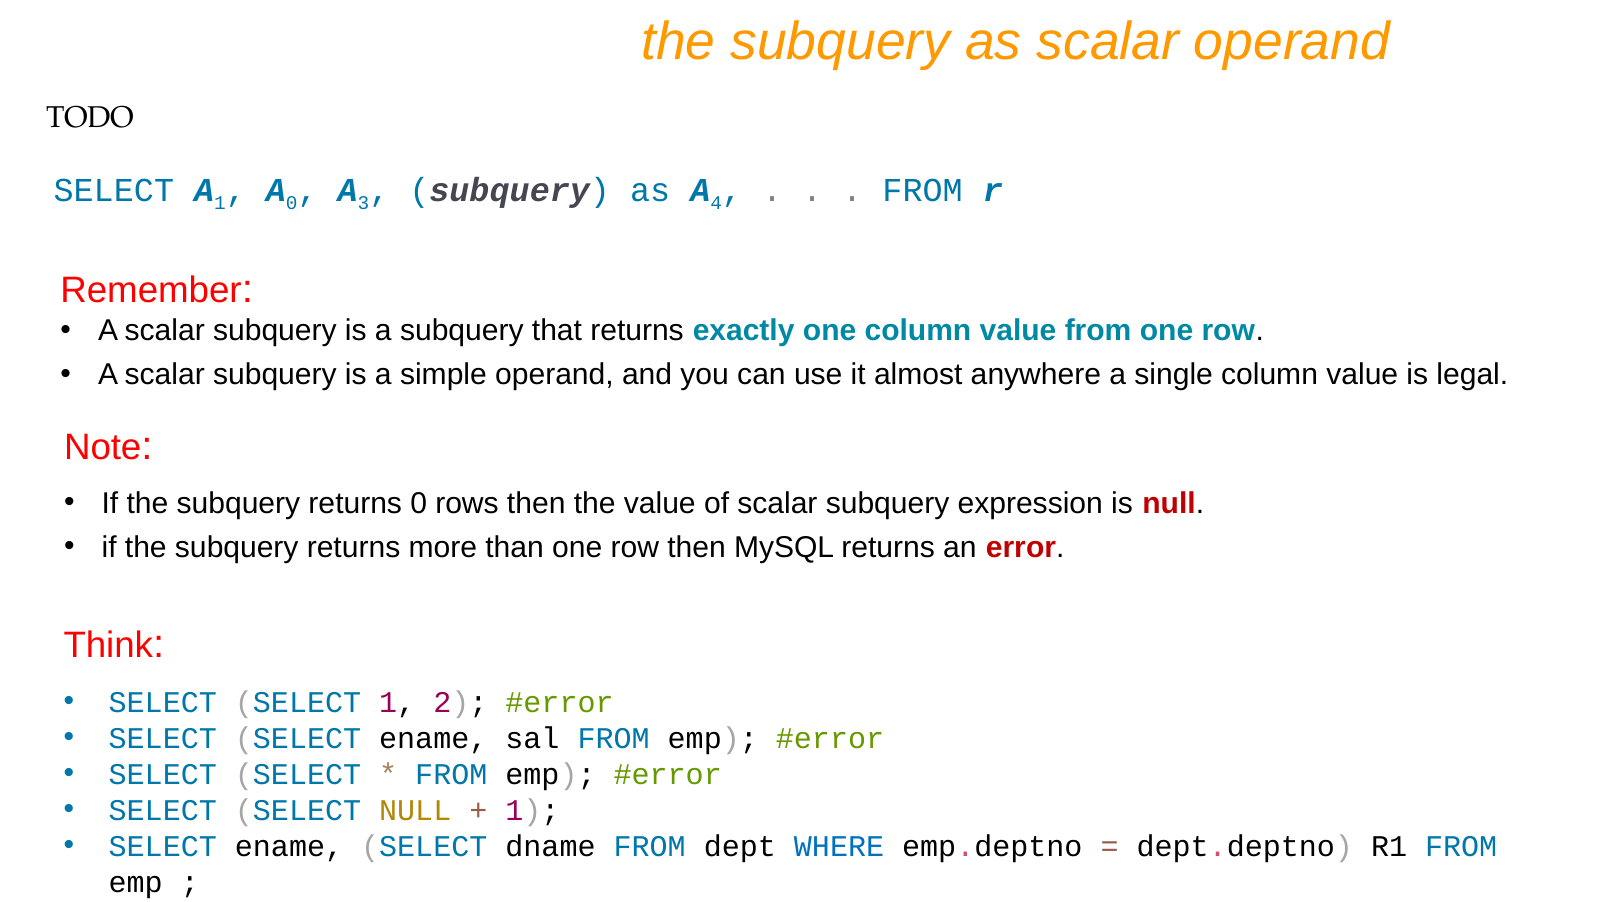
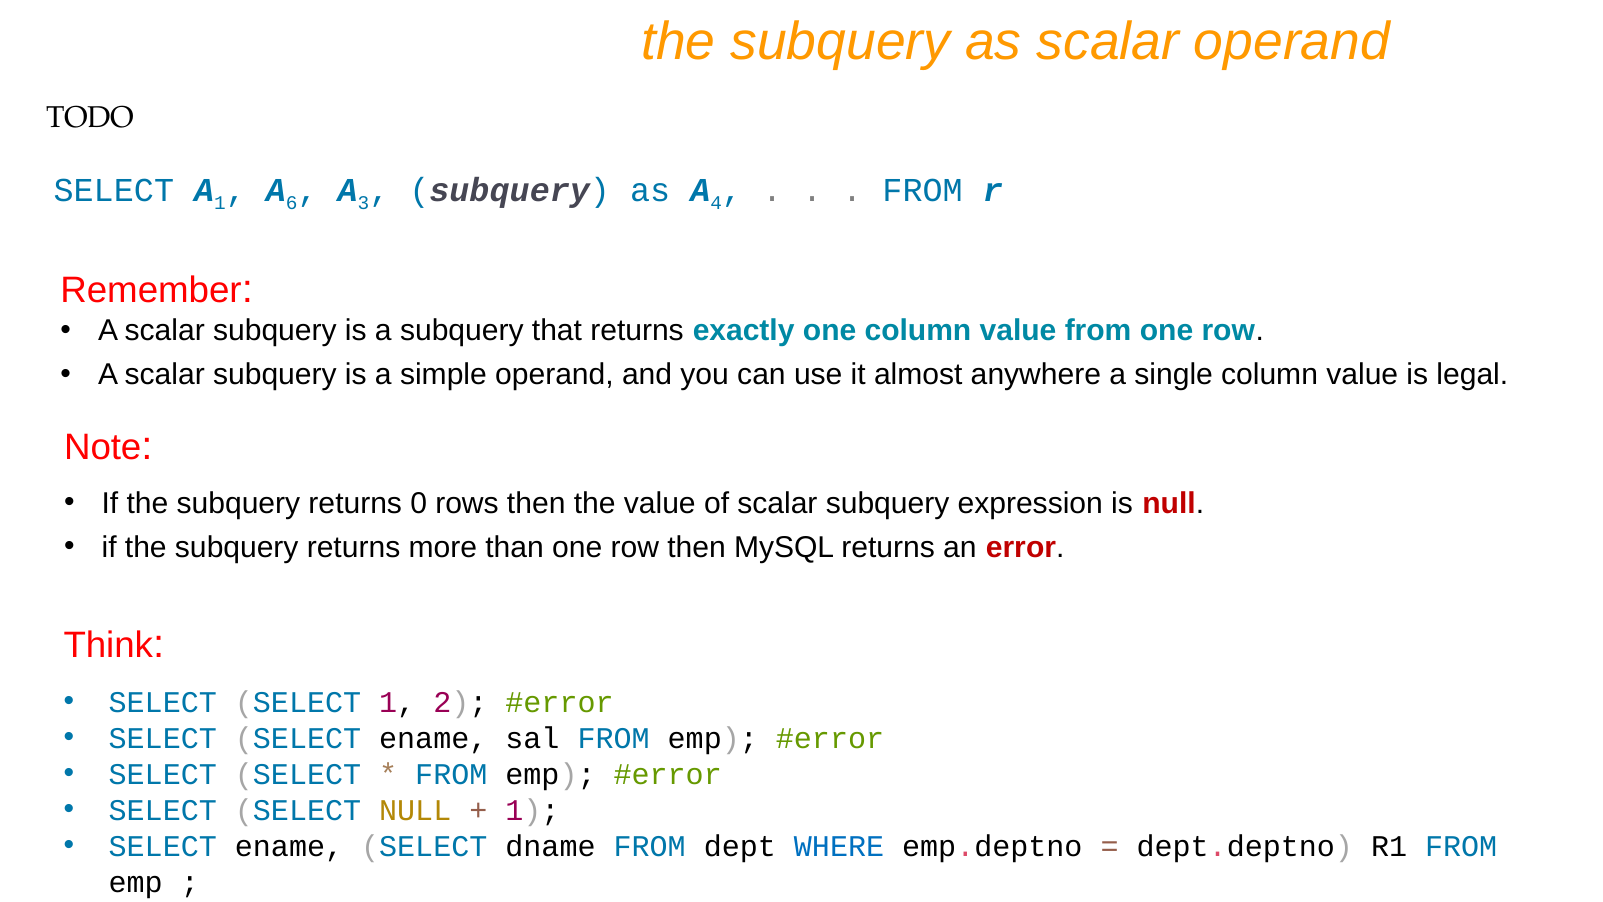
A 0: 0 -> 6 (292, 203)
